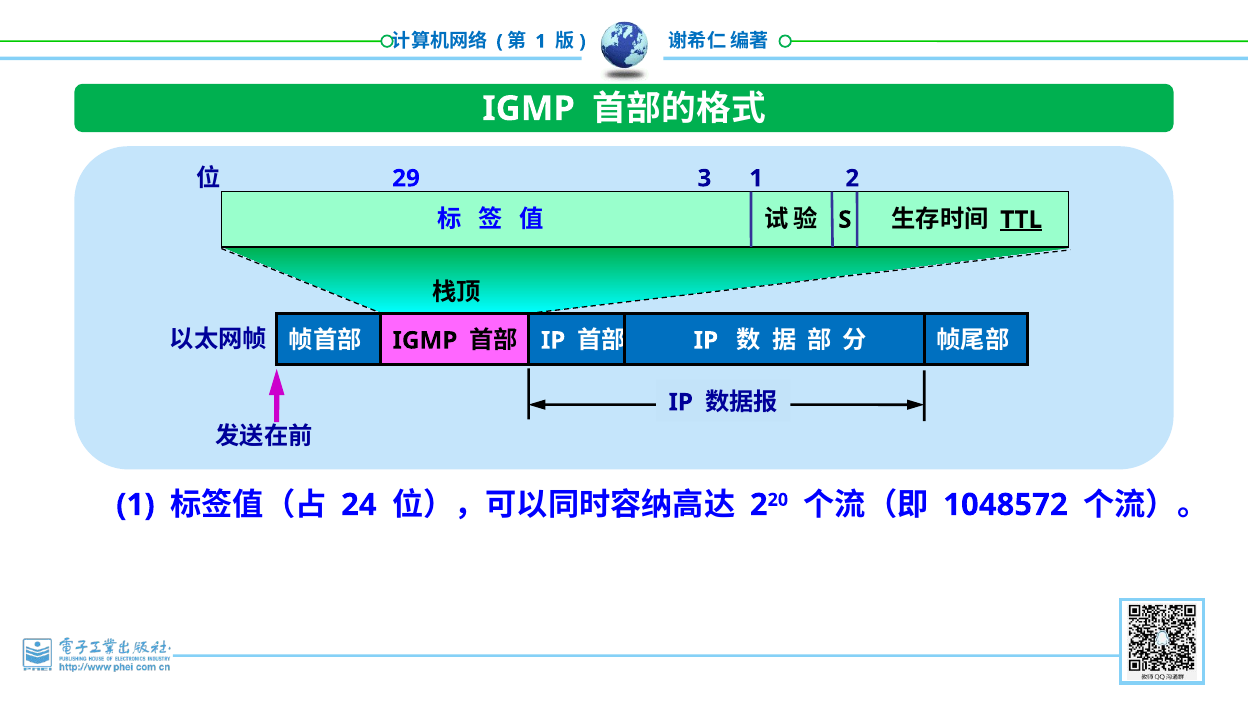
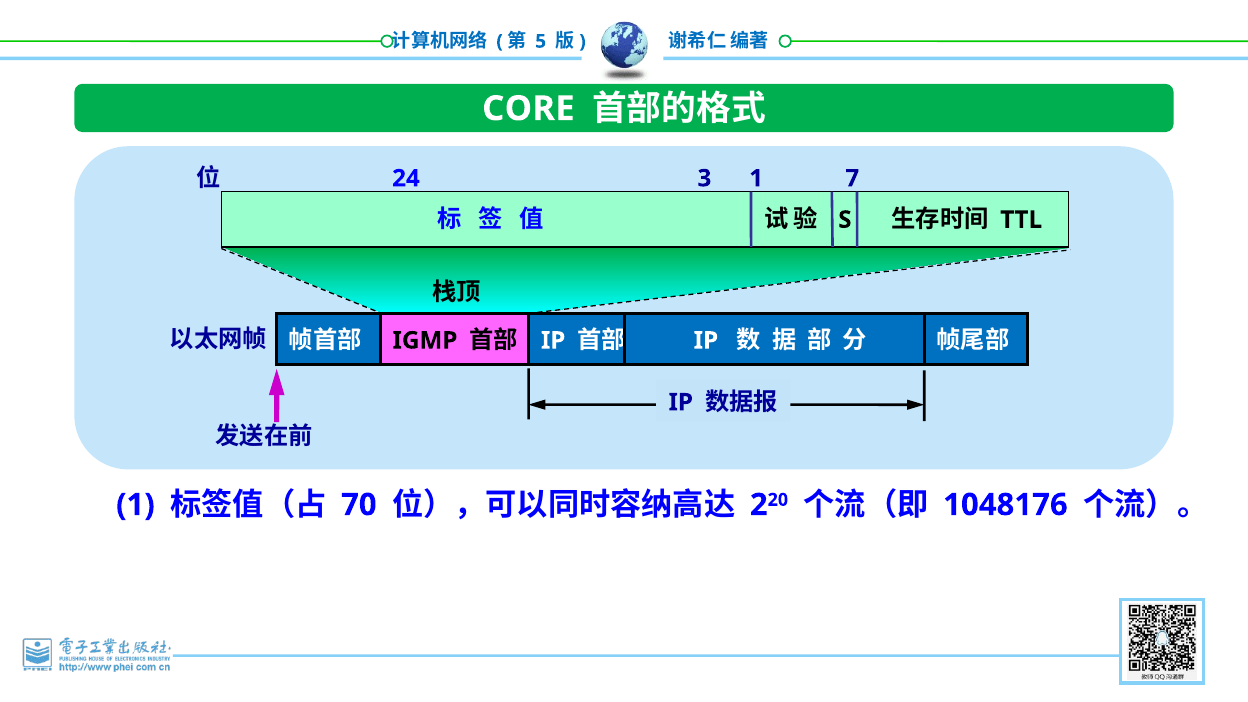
1: 1 -> 5 (541, 41)
IGMP: IGMP -> CORE (528, 109)
29: 29 -> 24 (406, 178)
2: 2 -> 7 (852, 178)
TTL underline: present -> none (1021, 220)
24: 24 -> 70 (359, 505)
1048572: 1048572 -> 1048176 (1005, 505)
